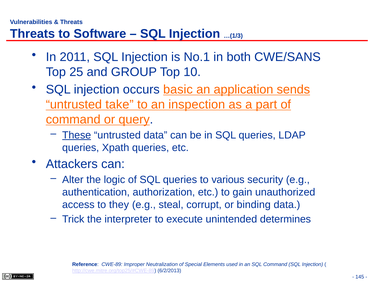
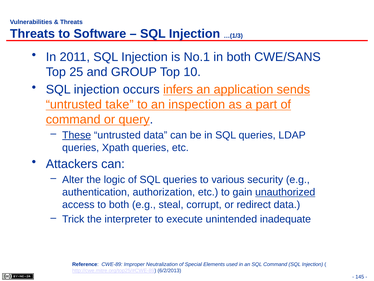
basic: basic -> infers (178, 89)
unauthorized underline: none -> present (285, 192)
to they: they -> both (119, 204)
binding: binding -> redirect (254, 204)
determines: determines -> inadequate (285, 219)
